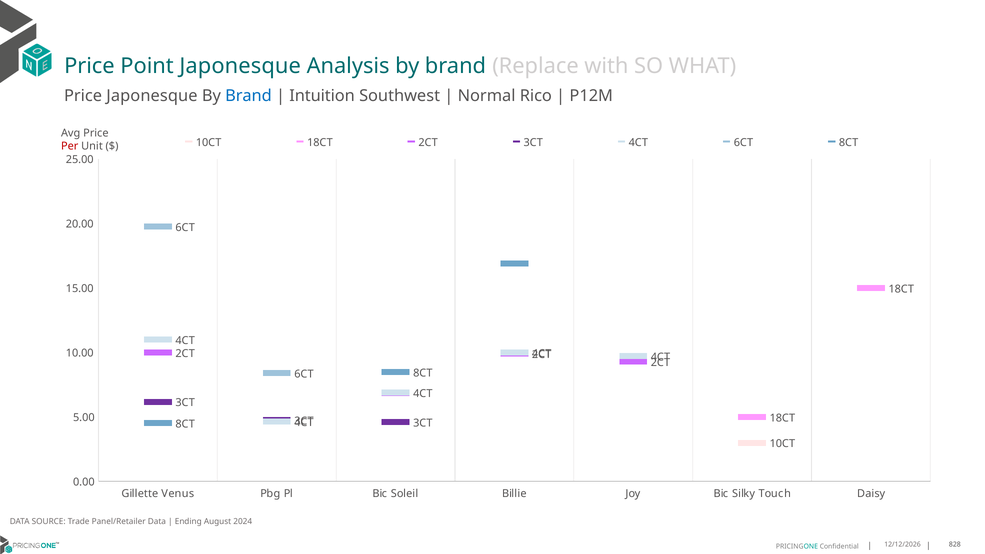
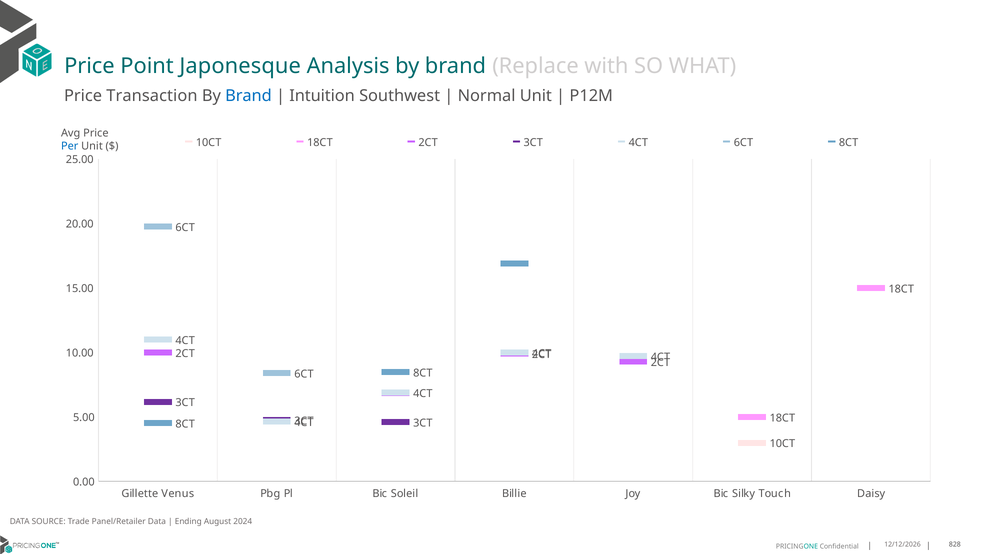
Price Japonesque: Japonesque -> Transaction (152, 96)
Normal Rico: Rico -> Unit (536, 96)
Per colour: red -> blue (70, 146)
